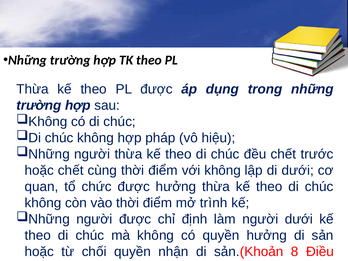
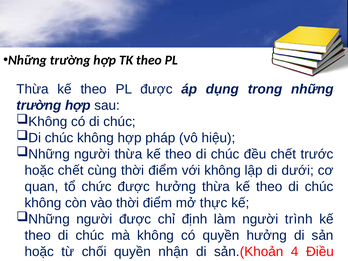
trình: trình -> thực (214, 203)
người dưới: dưới -> trình (299, 219)
8: 8 -> 4 (295, 252)
